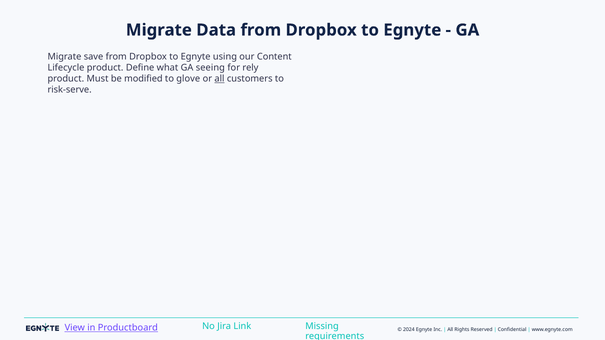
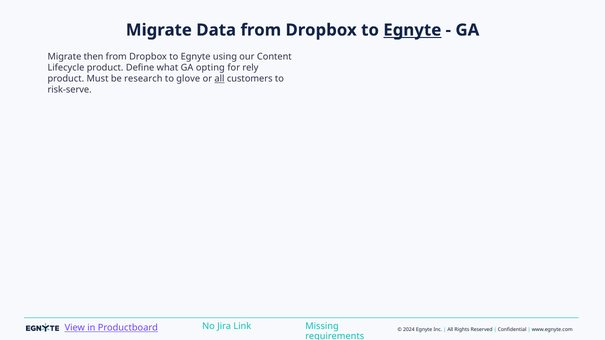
Egnyte underline: none -> present (412, 30)
save: save -> then (94, 57)
seeing: seeing -> opting (210, 68)
modified: modified -> research (143, 79)
